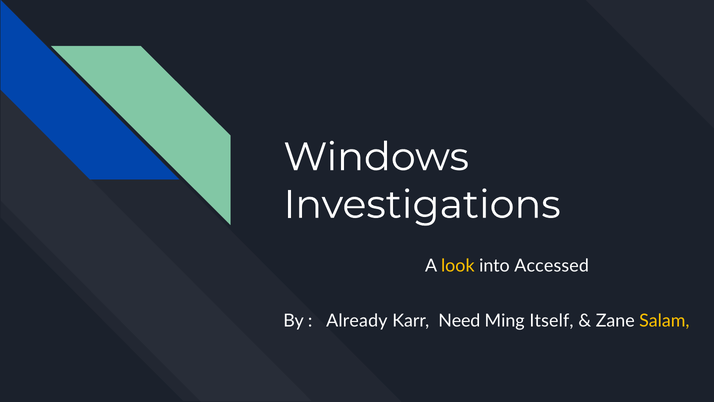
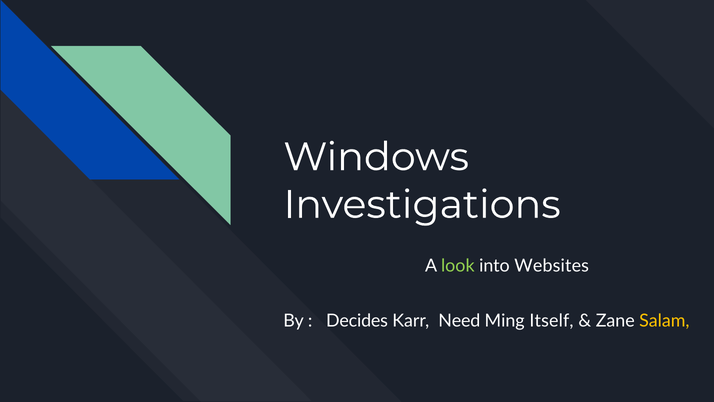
look colour: yellow -> light green (458, 266)
Accessed: Accessed -> Websites (552, 266)
Already: Already -> Decides (357, 320)
